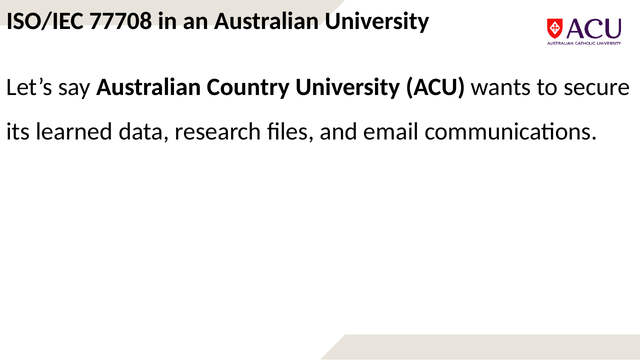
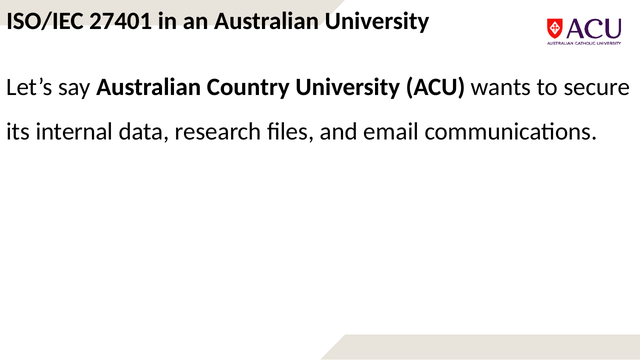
77708: 77708 -> 27401 (121, 21)
learned: learned -> internal (74, 132)
